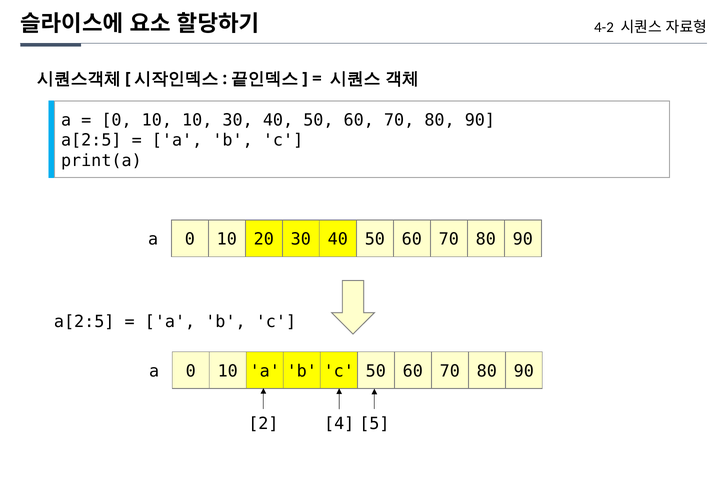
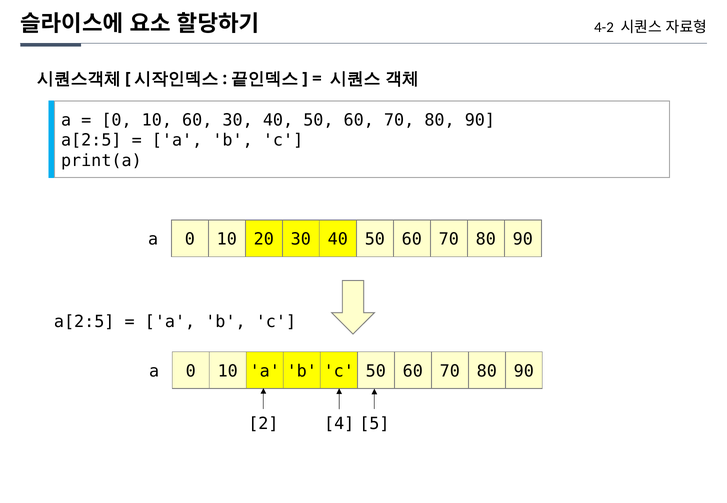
10 10: 10 -> 60 (197, 120)
